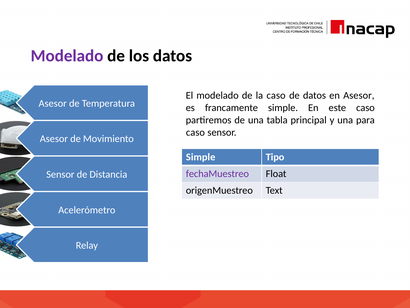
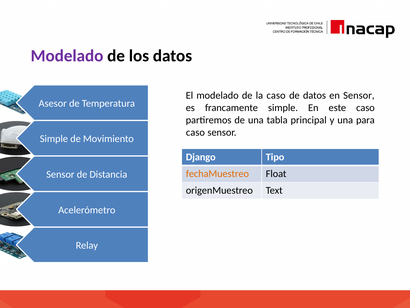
en Asesor: Asesor -> Sensor (359, 95)
Asesor: Asesor -> Simple (54, 139)
Simple: Simple -> Django (201, 157)
fechaMuestreo colour: purple -> orange (217, 174)
